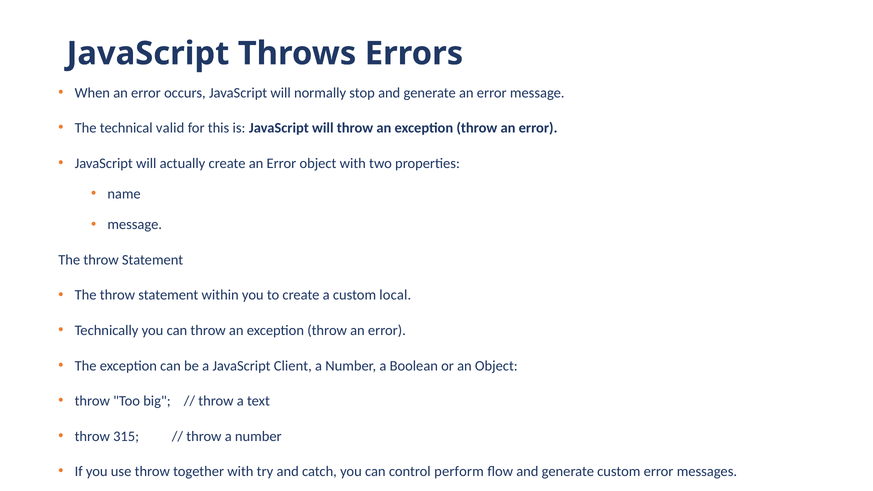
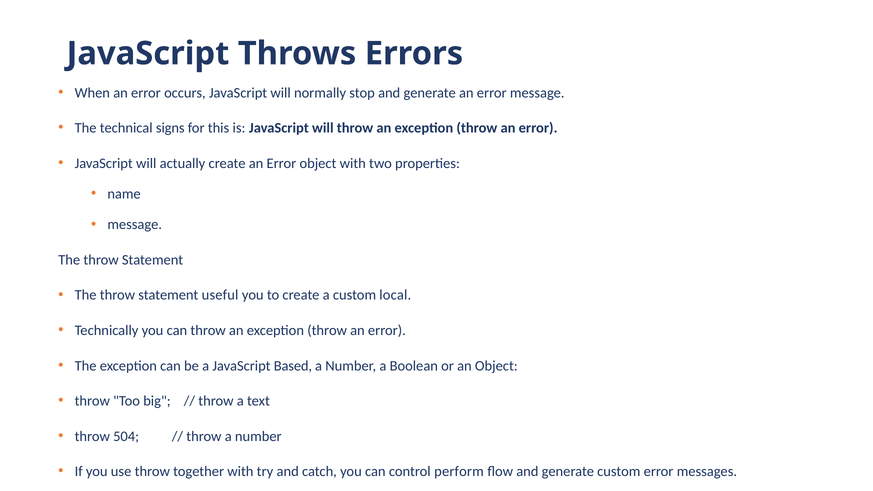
valid: valid -> signs (170, 128)
within: within -> useful (220, 295)
Client: Client -> Based (293, 366)
315: 315 -> 504 (126, 436)
